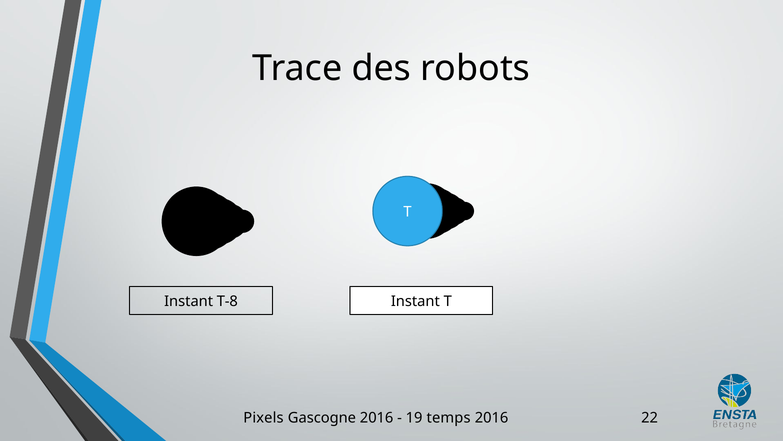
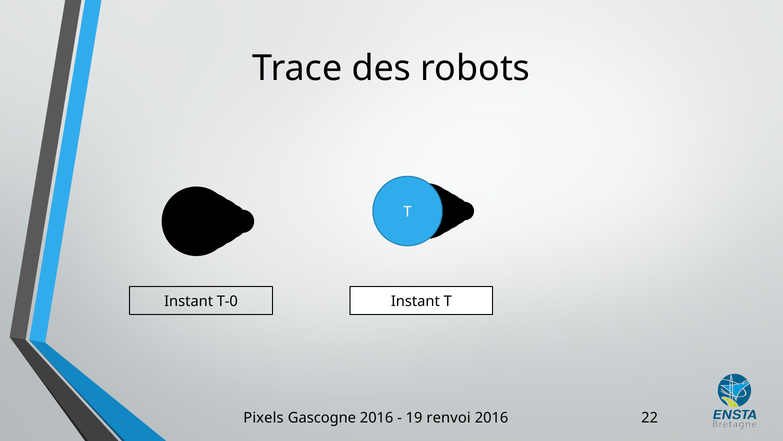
T-8: T-8 -> T-0 (227, 301)
temps: temps -> renvoi (449, 417)
